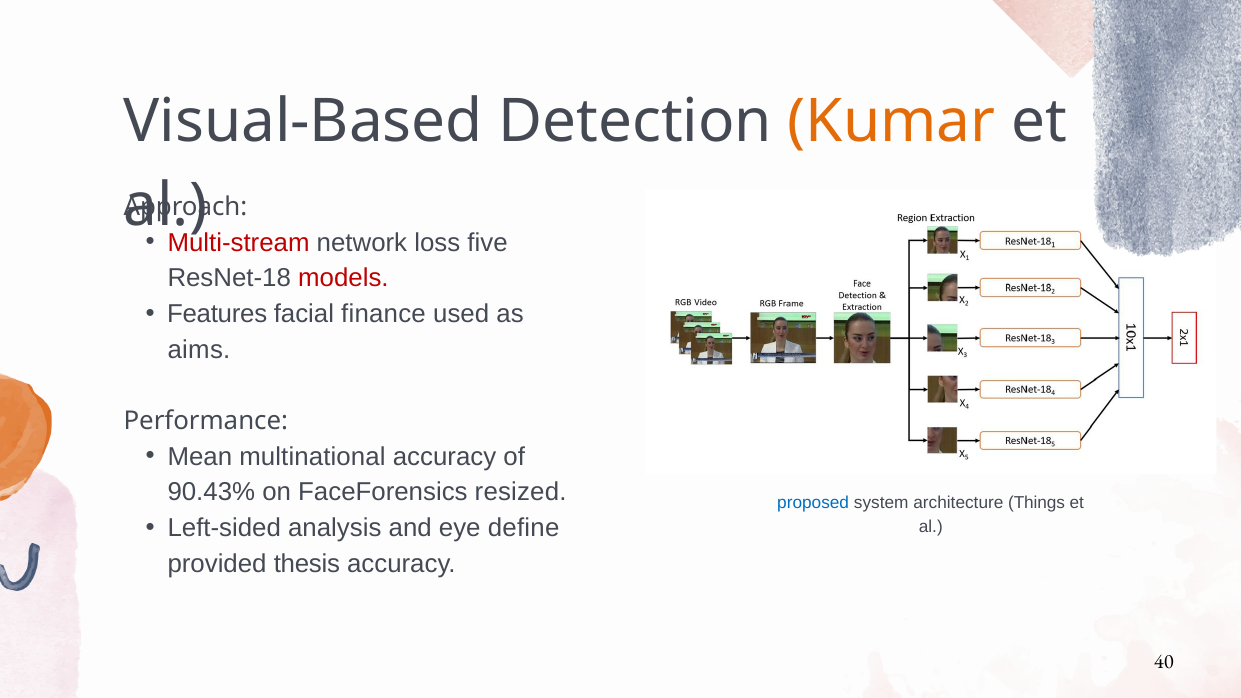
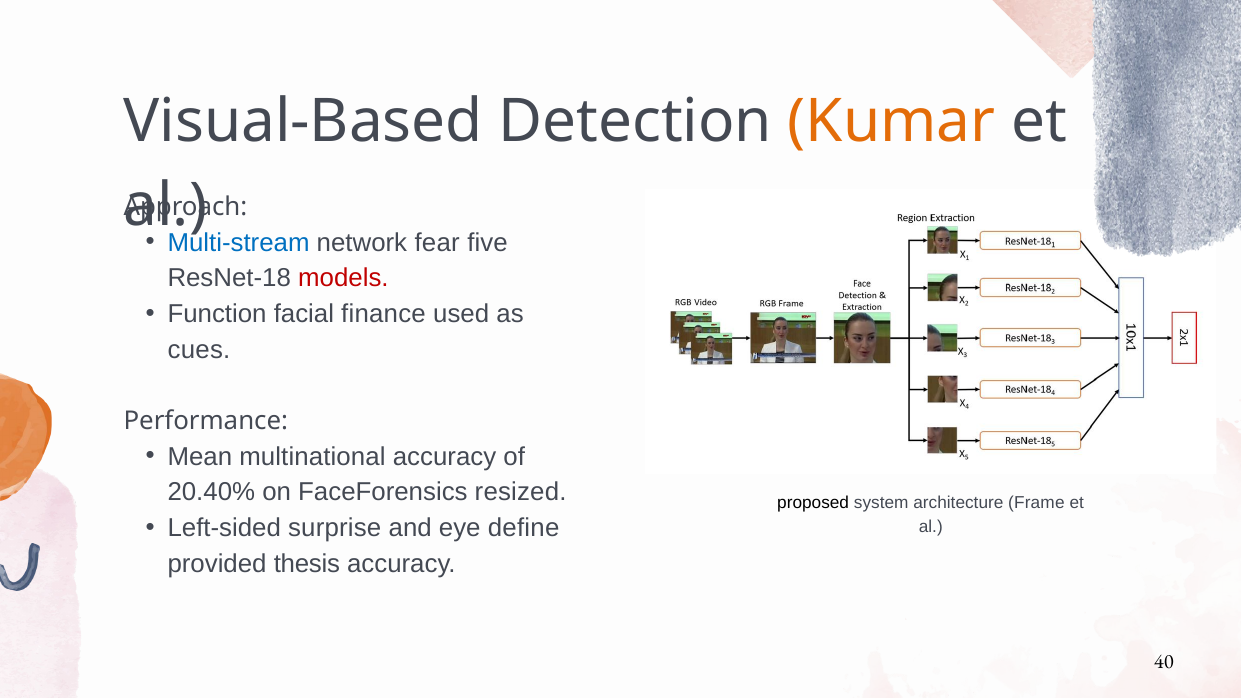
Multi-stream colour: red -> blue (239, 243)
loss: loss -> fear (437, 243)
Features: Features -> Function (217, 314)
aims: aims -> cues (199, 350)
90.43%: 90.43% -> 20.40% (211, 492)
proposed colour: blue -> black (813, 503)
Things: Things -> Frame (1036, 503)
analysis: analysis -> surprise (335, 528)
